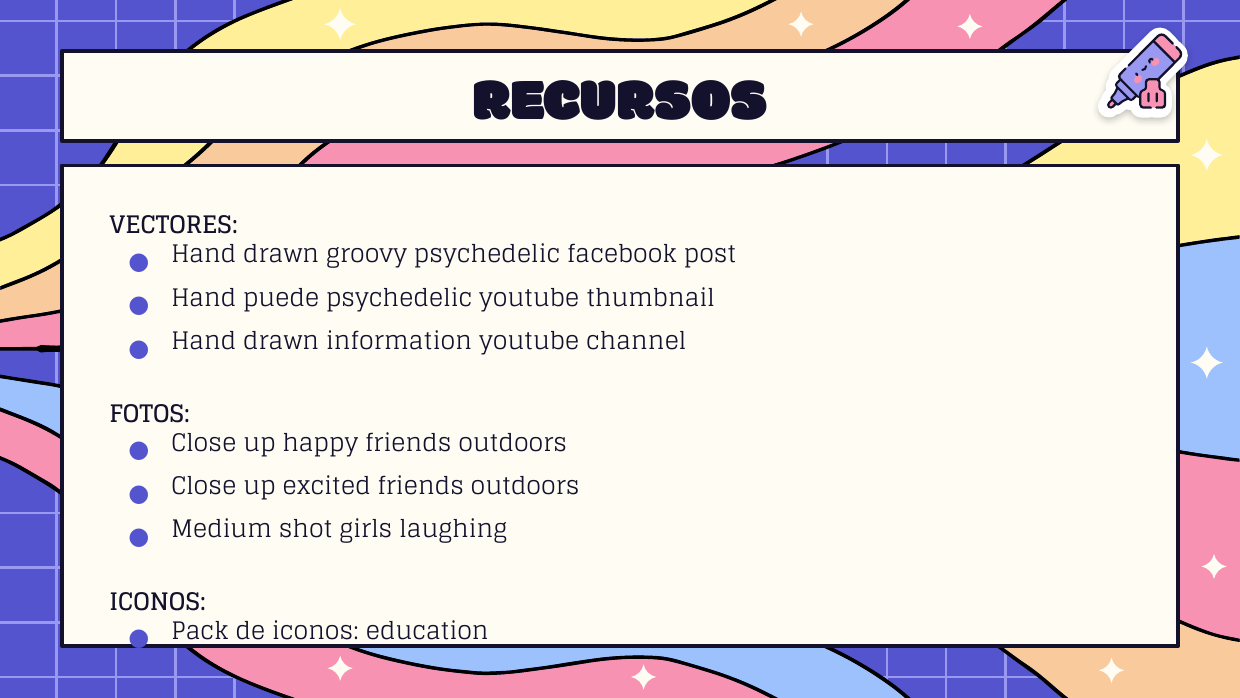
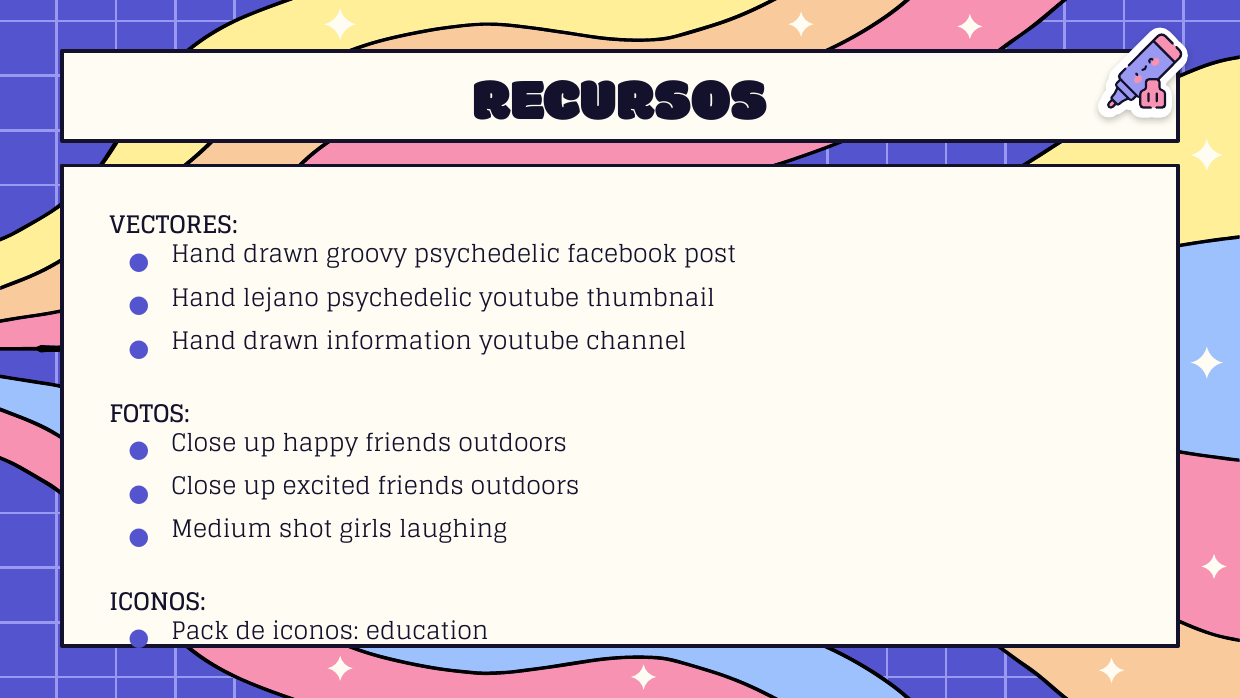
puede: puede -> lejano (281, 298)
